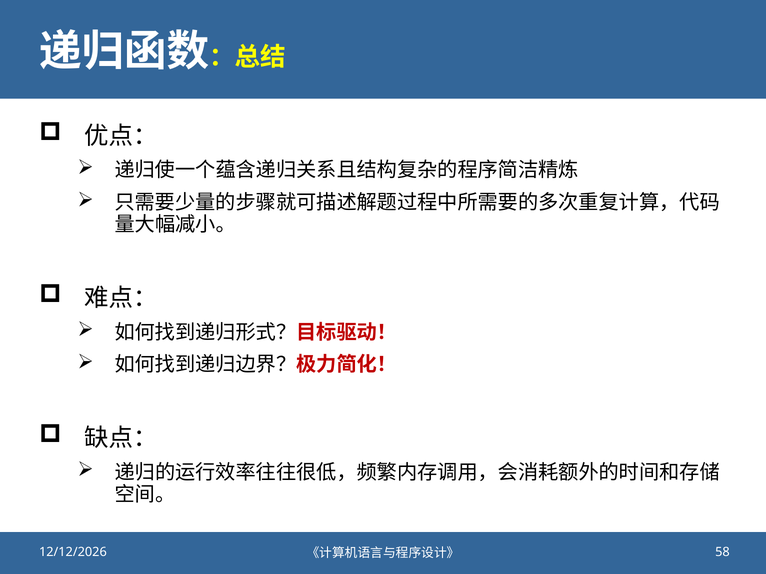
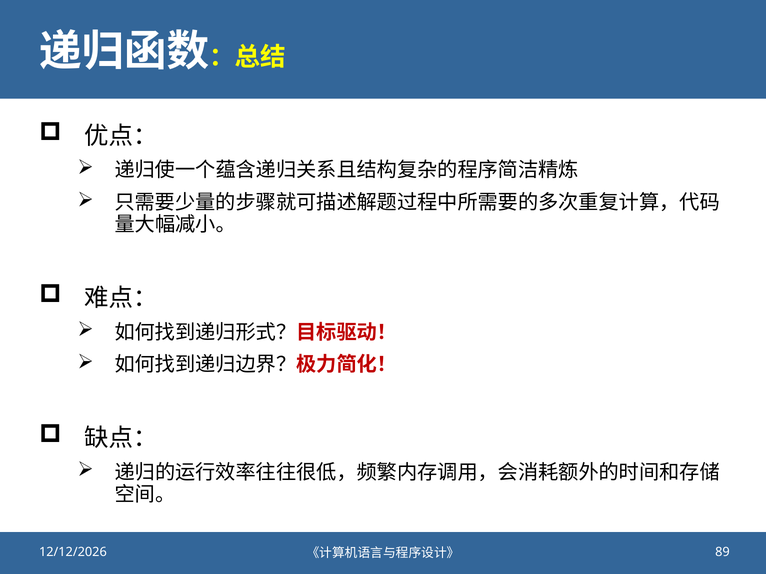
58: 58 -> 89 (722, 552)
